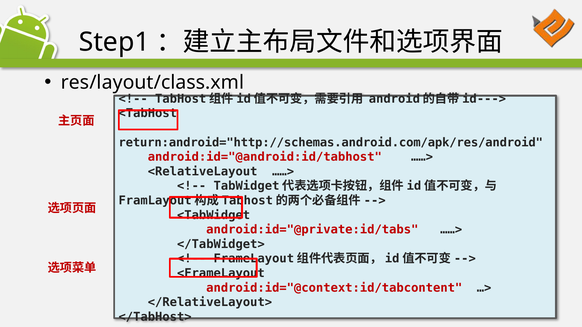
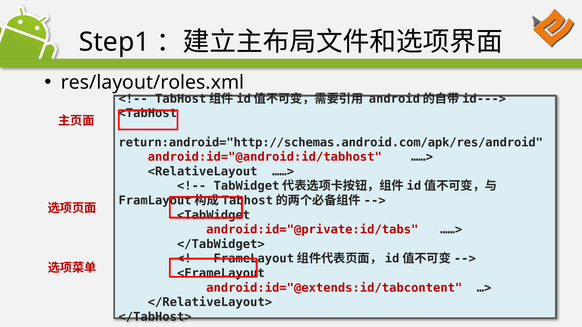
res/layout/class.xml: res/layout/class.xml -> res/layout/roles.xml (153, 83)
android:id="@context:id/tabcontent: android:id="@context:id/tabcontent -> android:id="@extends:id/tabcontent (334, 288)
